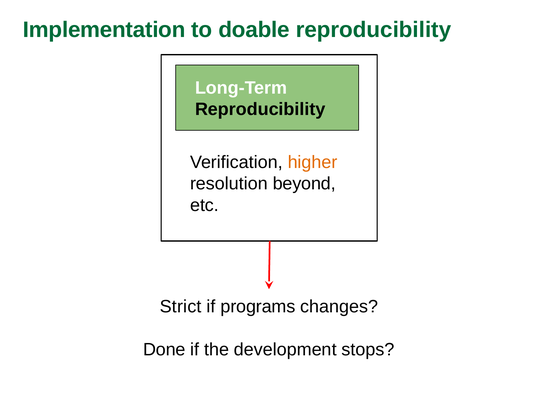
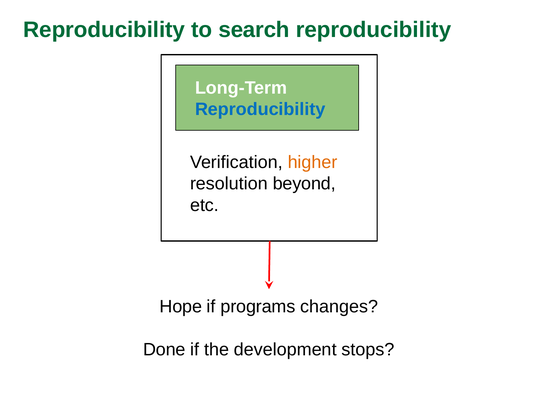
Implementation: Implementation -> Reproducibility (104, 30)
doable: doable -> search (254, 30)
Reproducibility colour: black -> blue (260, 109)
Strict: Strict -> Hope (181, 307)
